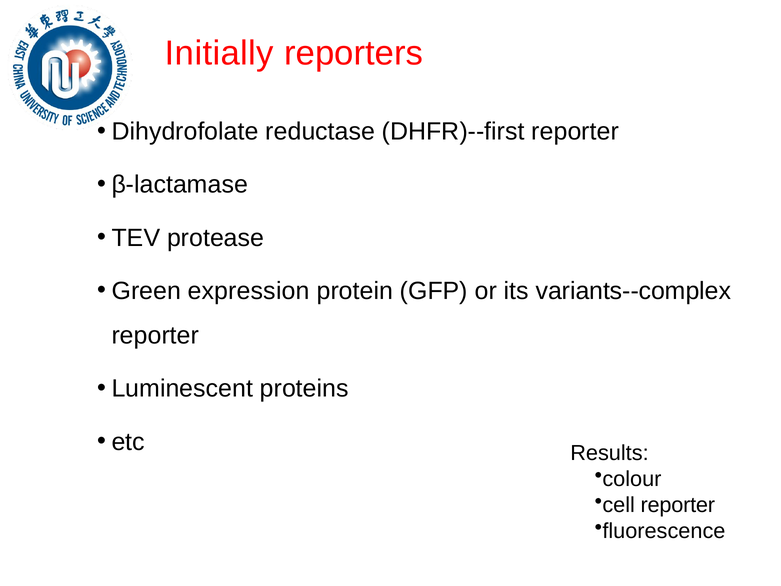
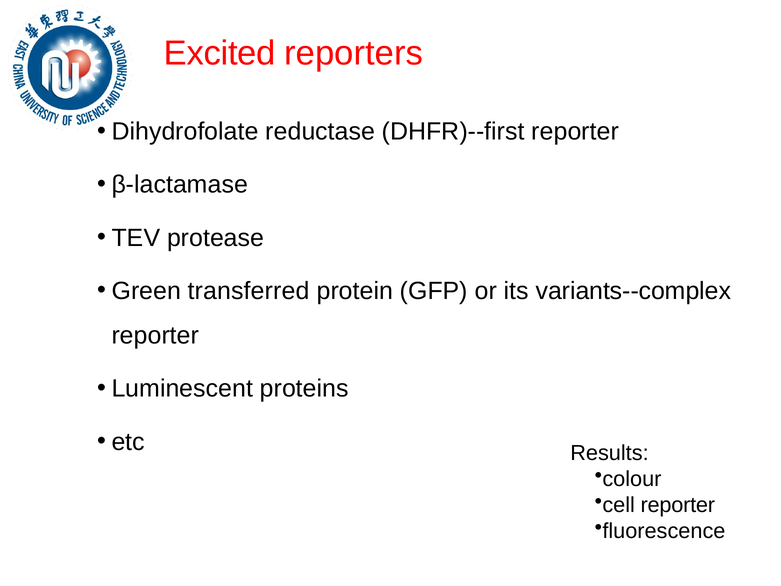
Initially: Initially -> Excited (220, 53)
expression: expression -> transferred (249, 291)
